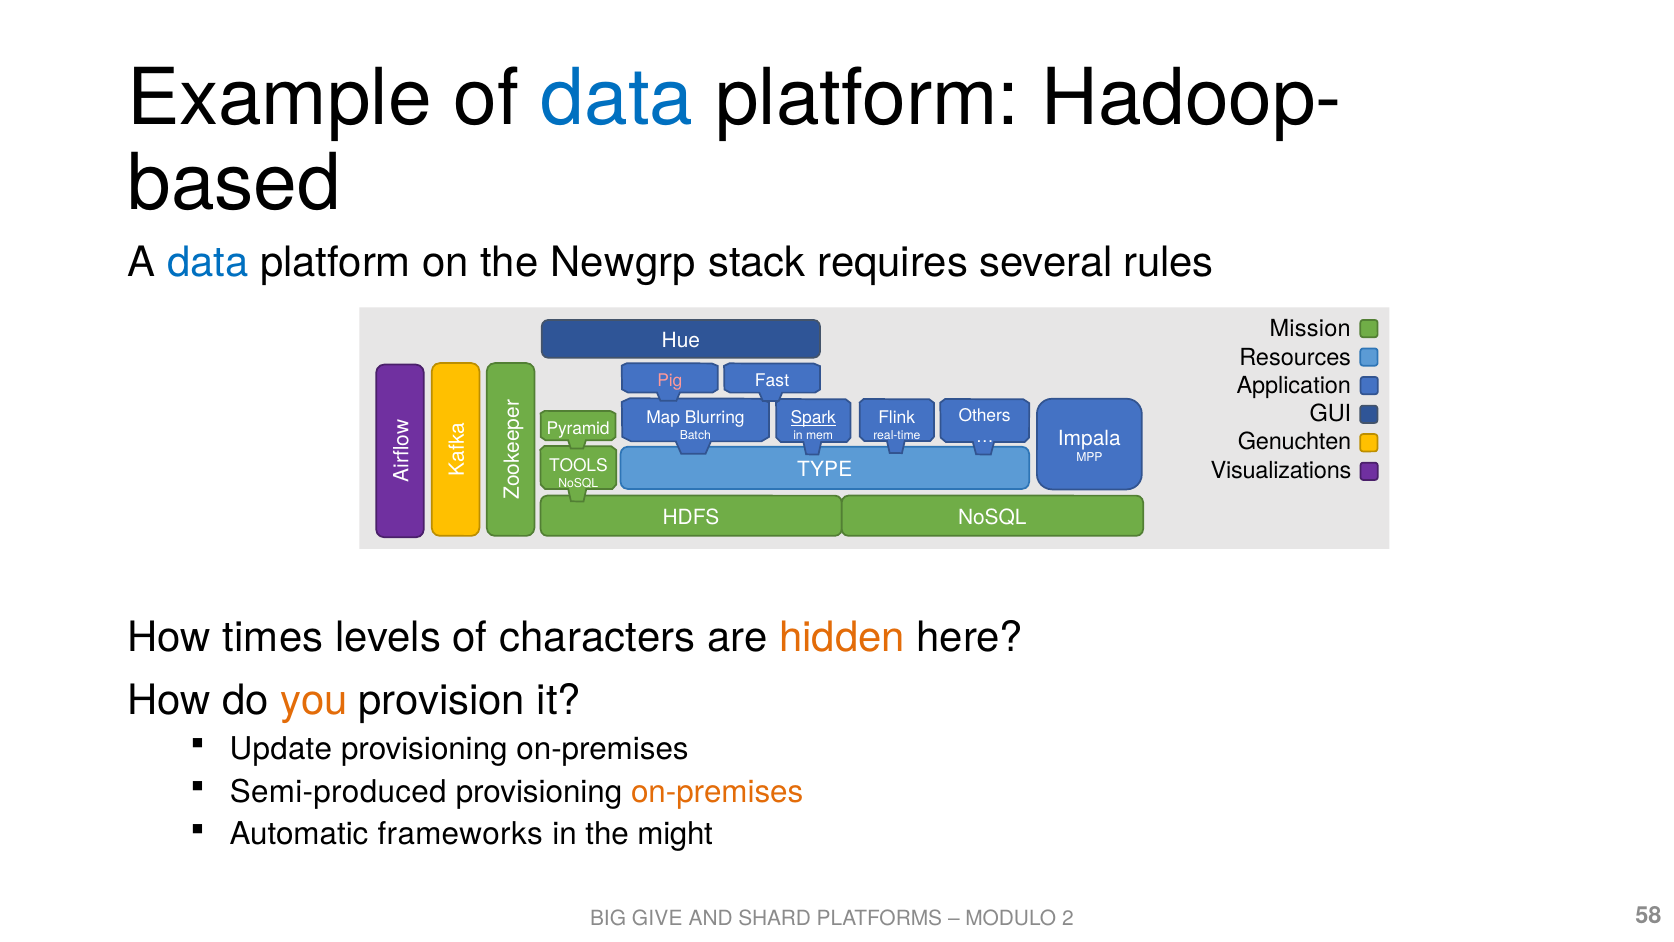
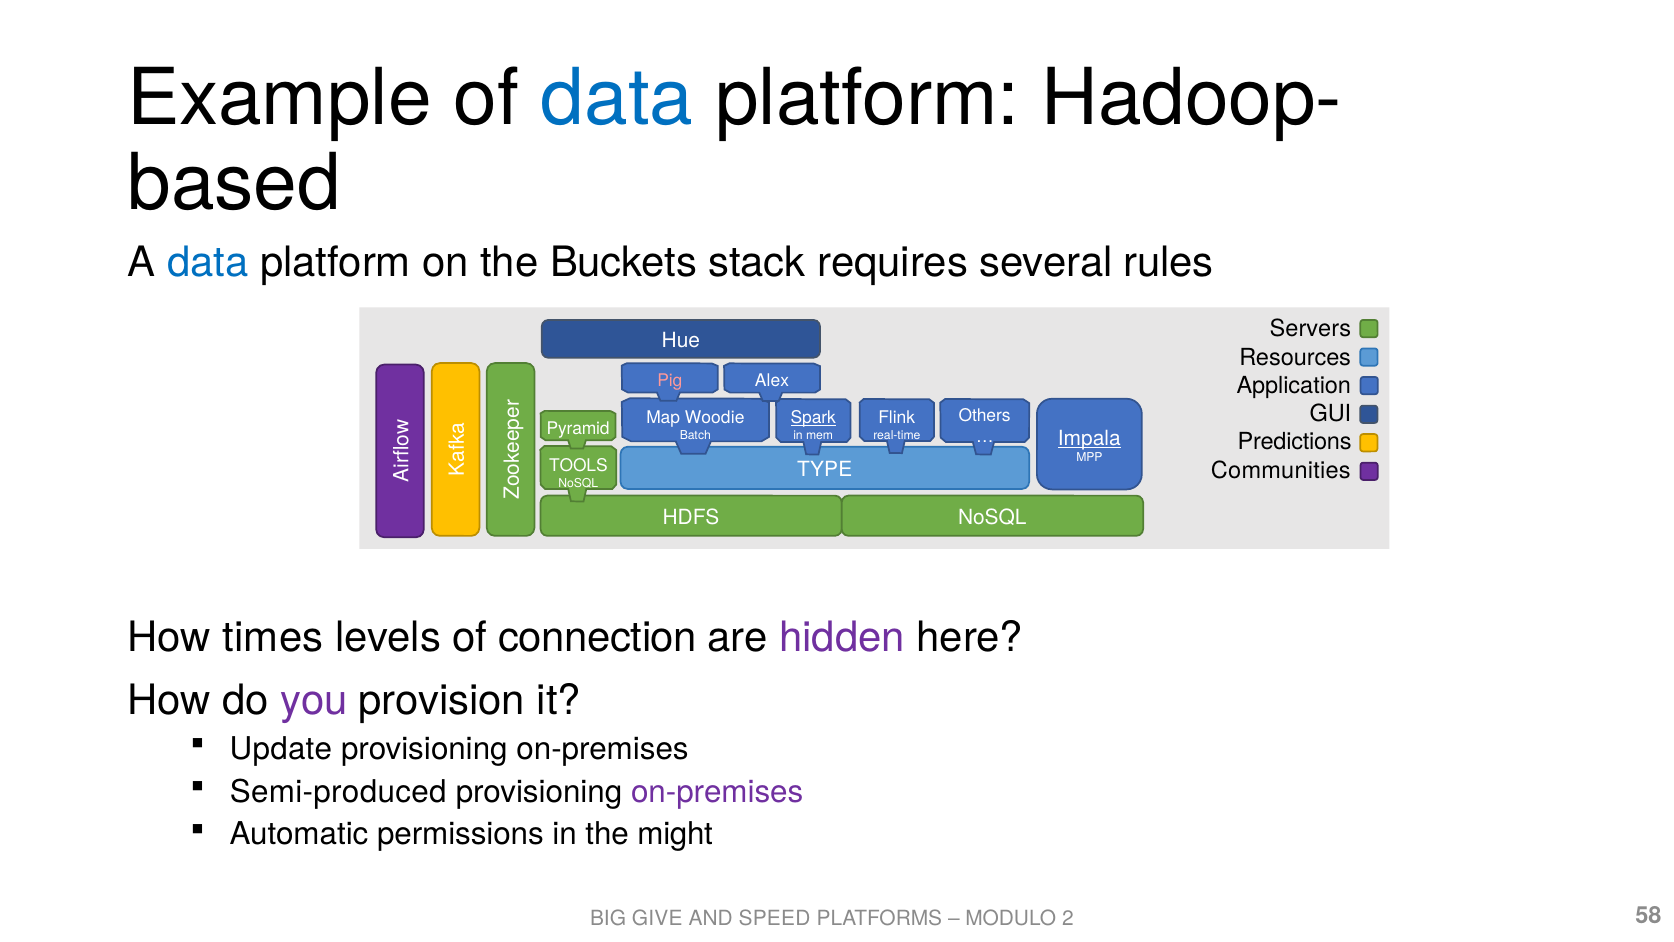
Newgrp: Newgrp -> Buckets (624, 262)
Mission: Mission -> Servers (1310, 329)
Fast: Fast -> Alex (772, 381)
Blurring: Blurring -> Woodie (715, 418)
Impala underline: none -> present (1089, 438)
Genuchten: Genuchten -> Predictions (1295, 442)
Visualizations: Visualizations -> Communities (1281, 470)
characters: characters -> connection (598, 638)
hidden colour: orange -> purple (842, 638)
you colour: orange -> purple (314, 701)
on-premises colour: orange -> purple (717, 791)
frameworks: frameworks -> permissions (460, 834)
SHARD: SHARD -> SPEED (775, 918)
